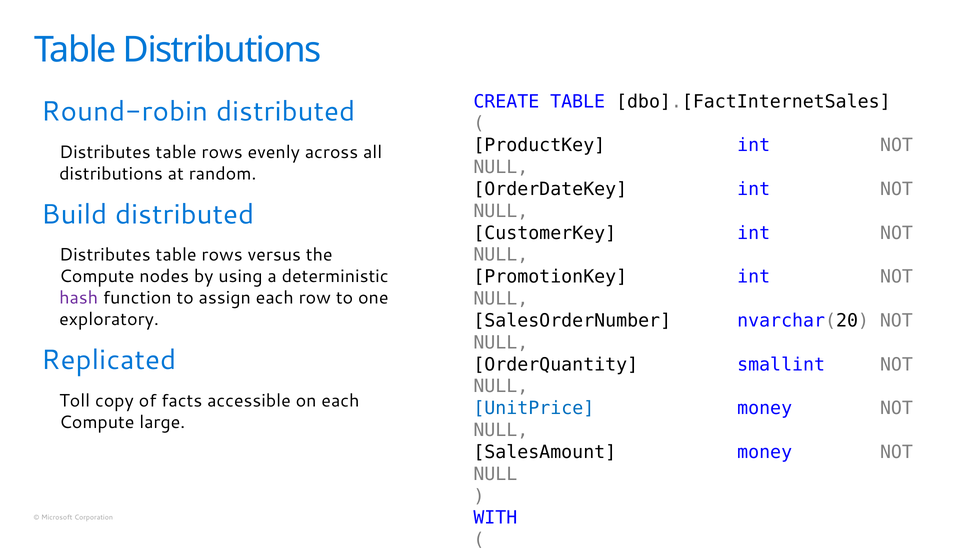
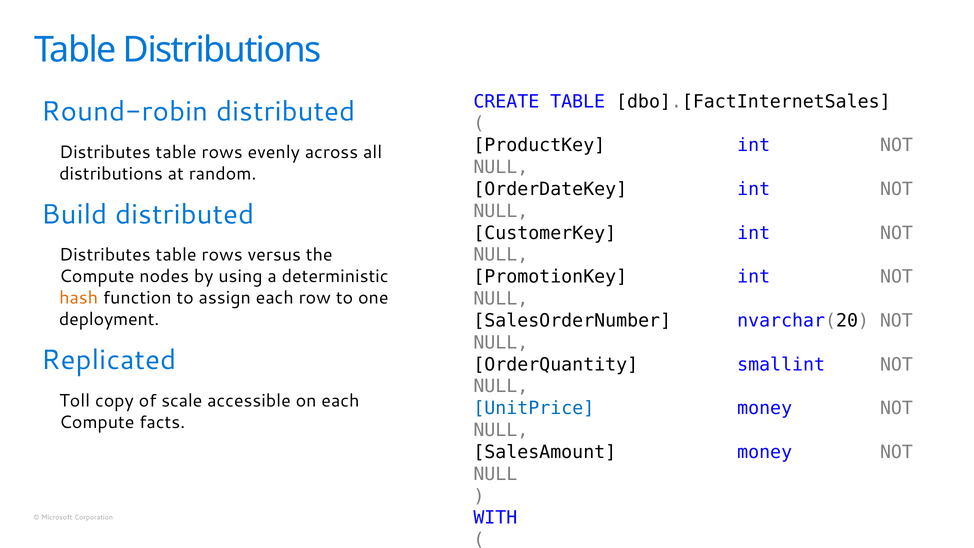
hash colour: purple -> orange (79, 298)
exploratory: exploratory -> deployment (109, 319)
facts: facts -> scale (182, 401)
large: large -> facts (162, 422)
